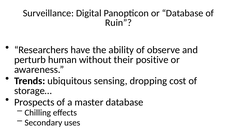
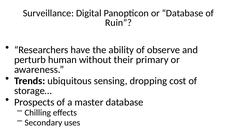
positive: positive -> primary (152, 60)
